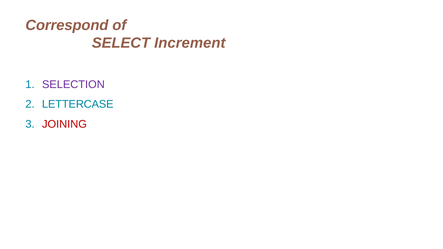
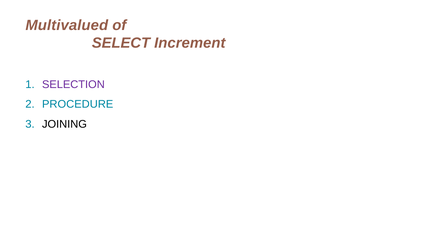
Correspond: Correspond -> Multivalued (67, 25)
LETTERCASE: LETTERCASE -> PROCEDURE (78, 104)
JOINING colour: red -> black (64, 124)
